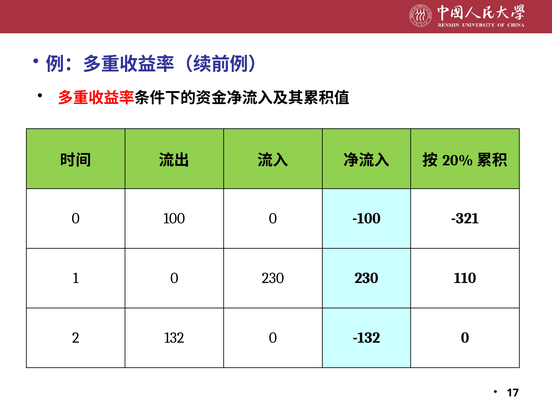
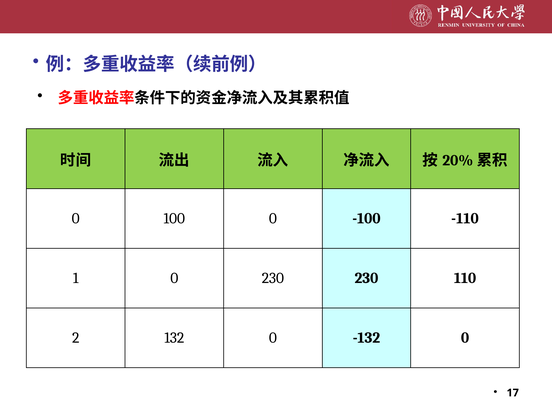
-321: -321 -> -110 (465, 218)
